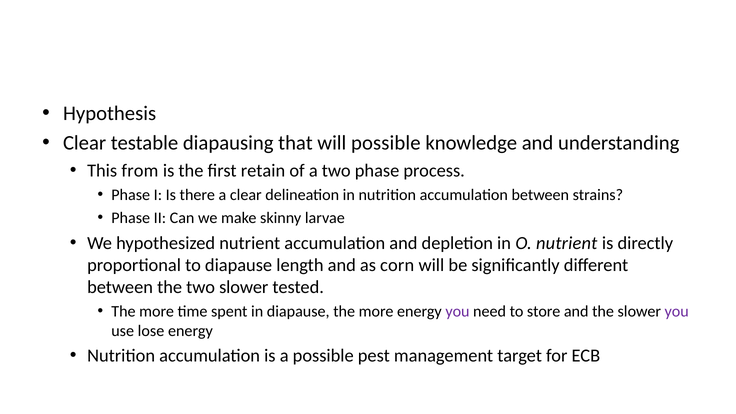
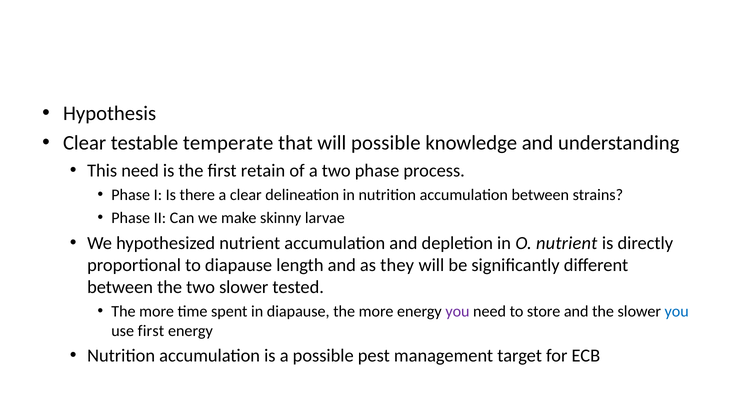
diapausing: diapausing -> temperate (228, 143)
This from: from -> need (140, 171)
corn: corn -> they (397, 265)
you colour: purple -> blue (677, 311)
use lose: lose -> first (151, 331)
